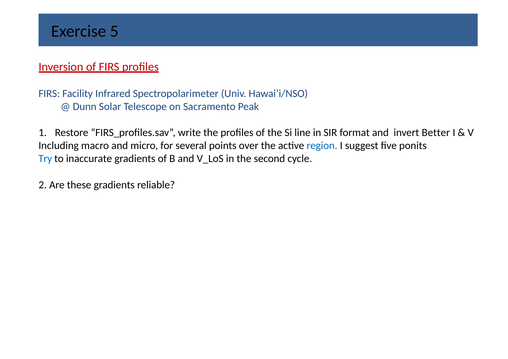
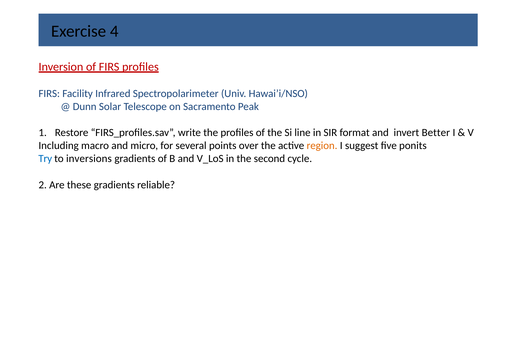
5: 5 -> 4 (114, 31)
region colour: blue -> orange (322, 146)
inaccurate: inaccurate -> inversions (89, 159)
